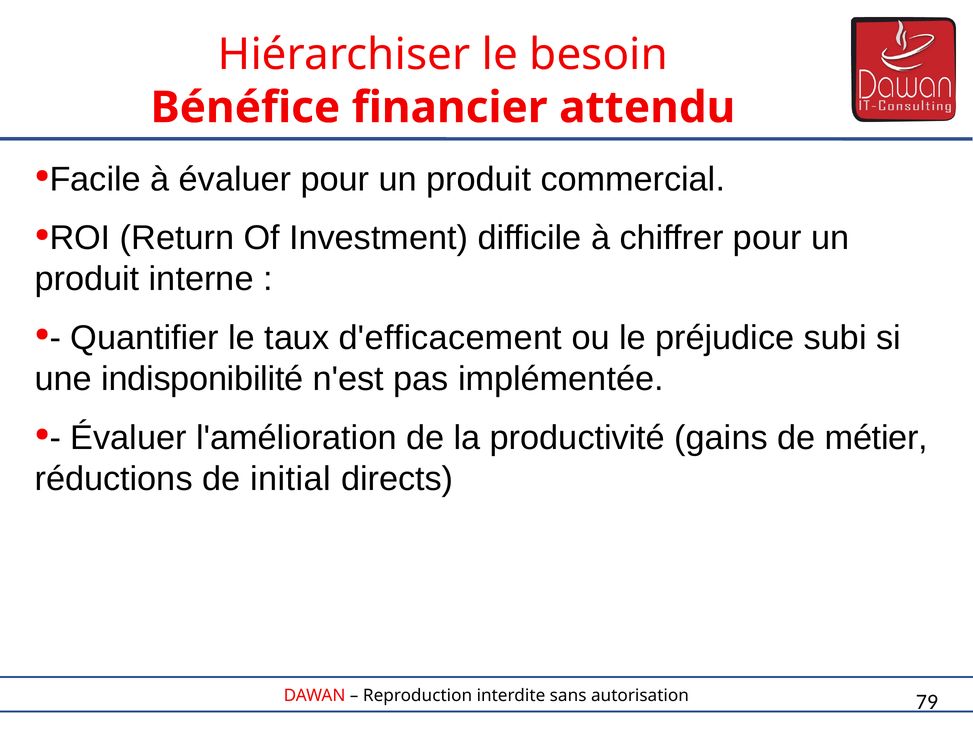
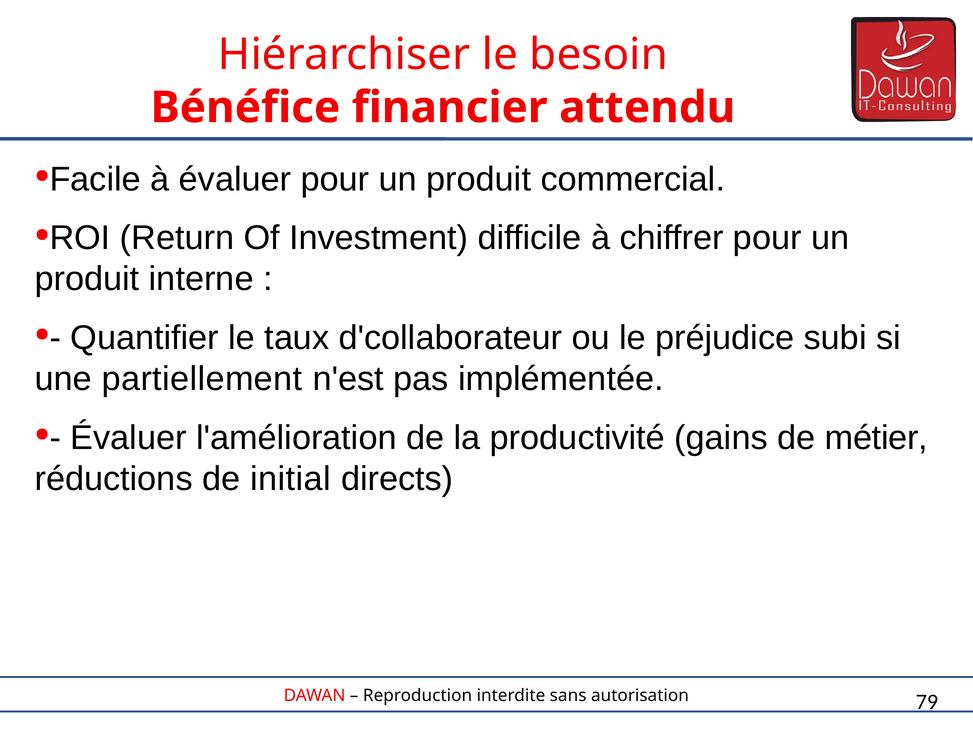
d'efficacement: d'efficacement -> d'collaborateur (450, 338)
indisponibilité: indisponibilité -> partiellement (202, 379)
